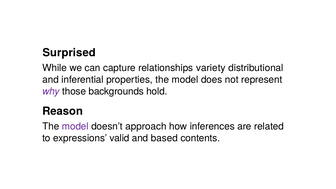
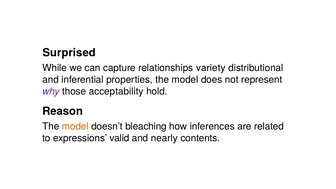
backgrounds: backgrounds -> acceptability (116, 91)
model colour: purple -> orange (75, 126)
approach: approach -> bleaching (146, 126)
based: based -> nearly (164, 138)
